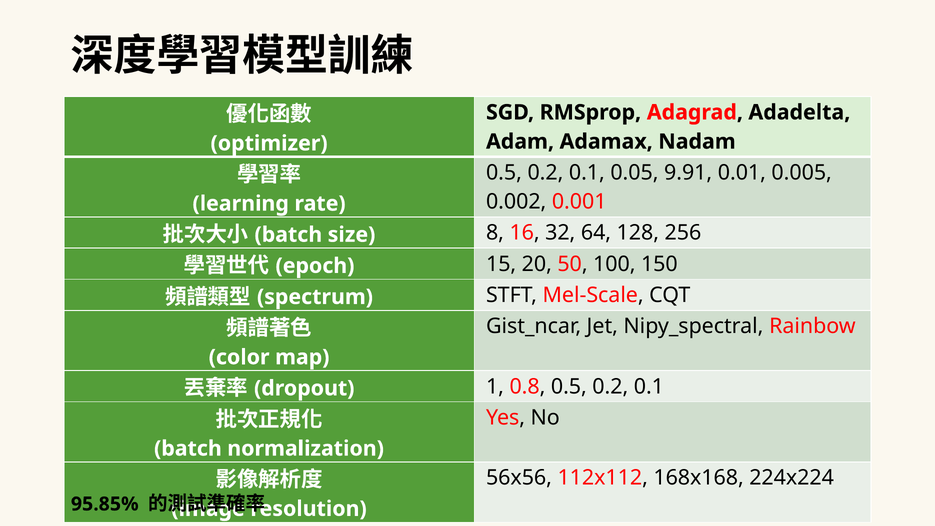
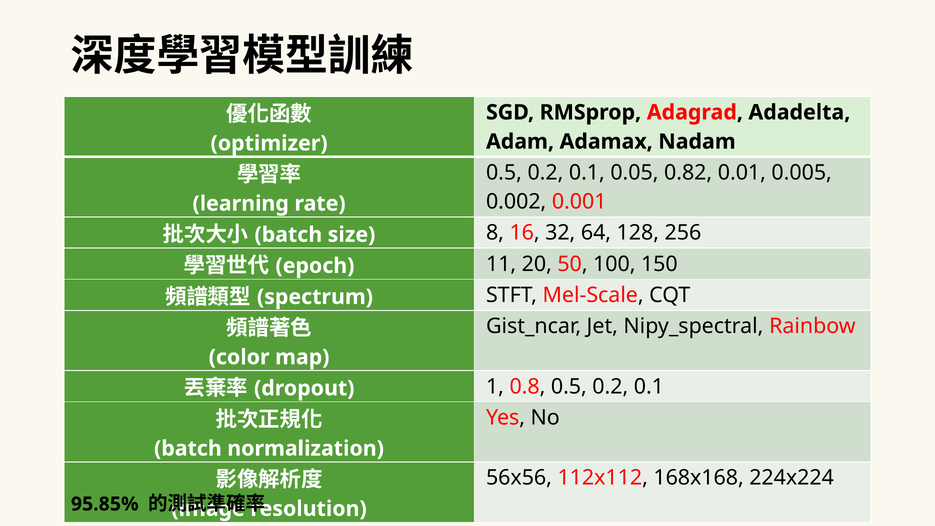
9.91: 9.91 -> 0.82 (688, 173)
15: 15 -> 11 (501, 264)
